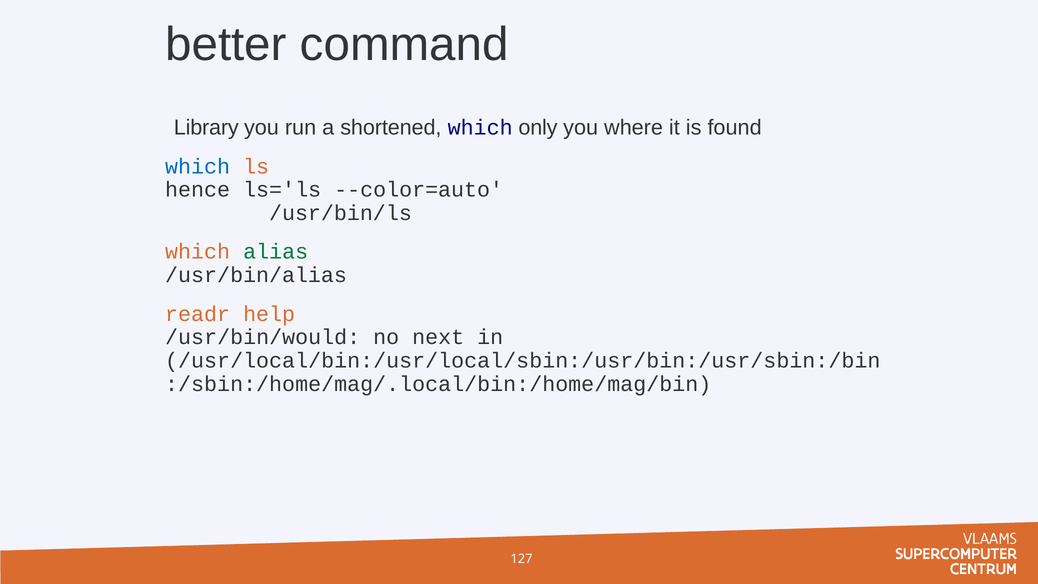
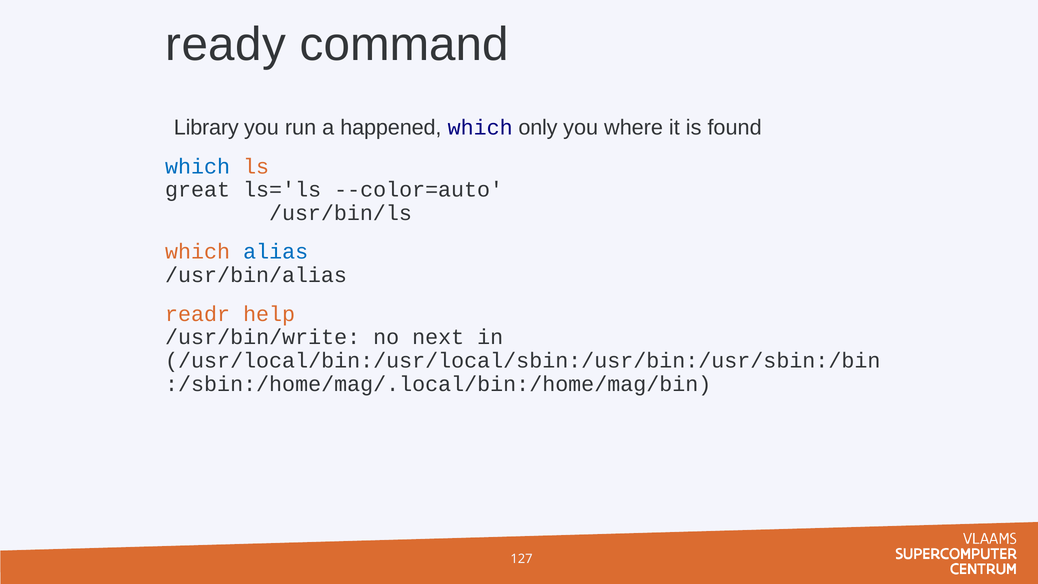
better: better -> ready (226, 45)
shortened: shortened -> happened (391, 128)
hence: hence -> great (198, 190)
alias colour: green -> blue (276, 252)
/usr/bin/would: /usr/bin/would -> /usr/bin/write (263, 337)
